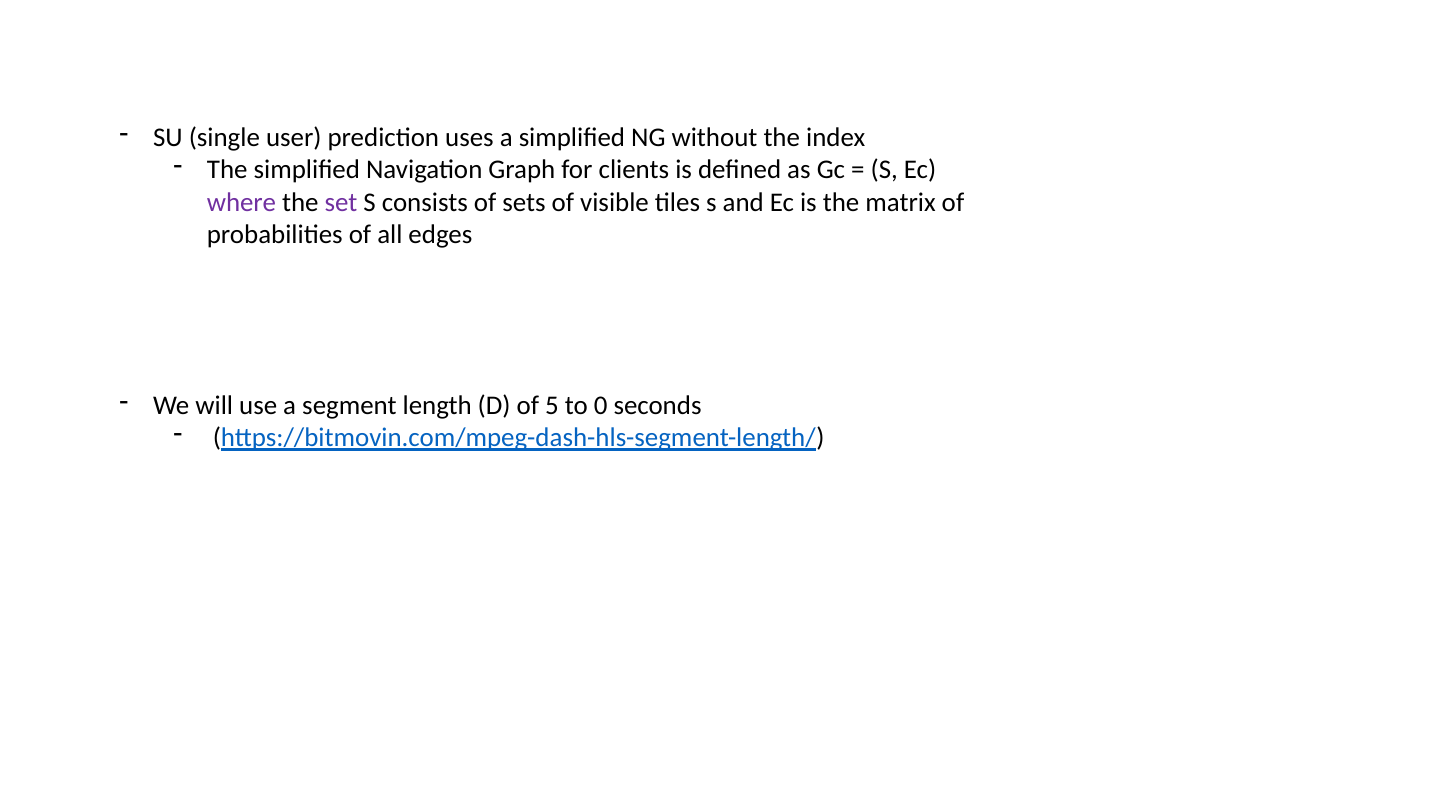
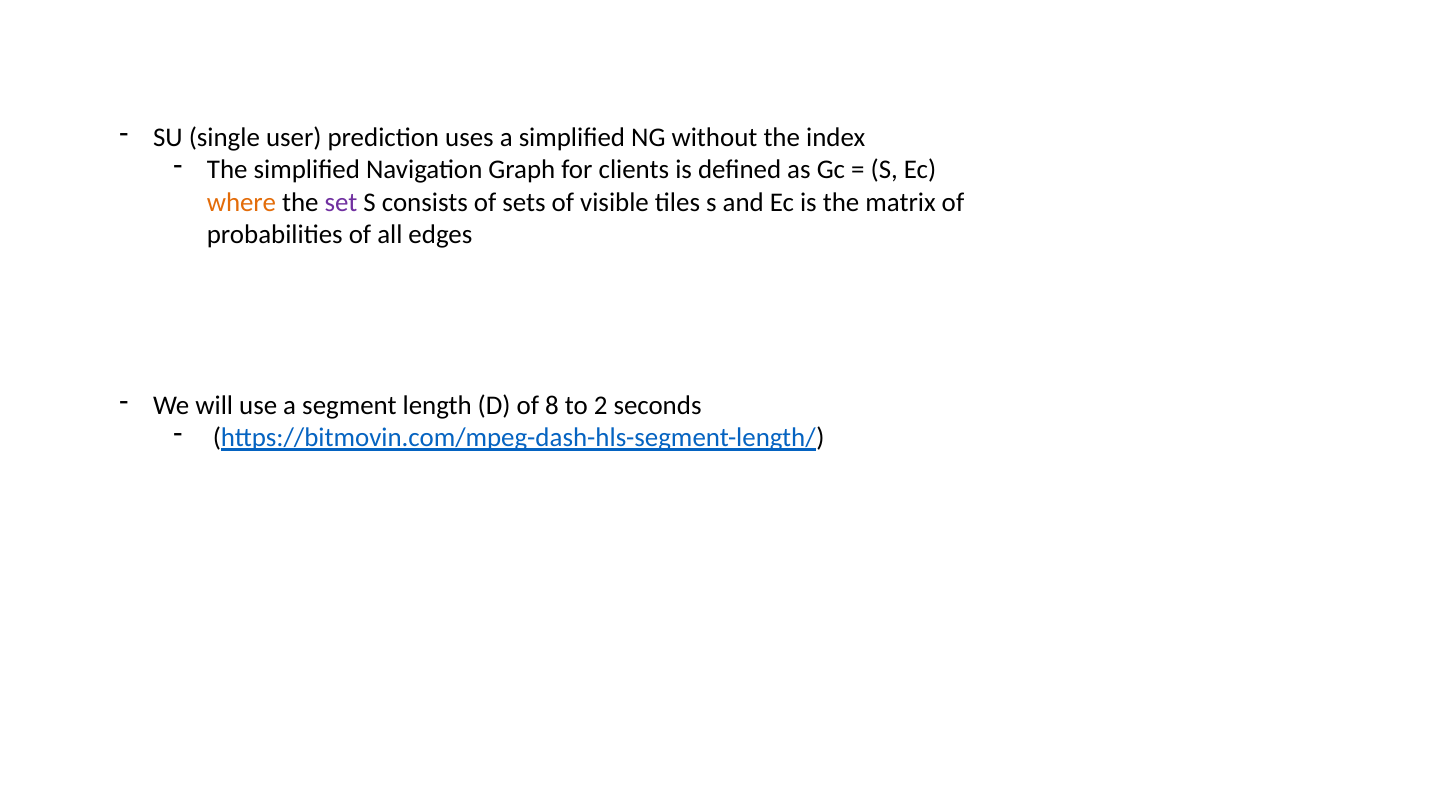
where colour: purple -> orange (241, 202)
5: 5 -> 8 (552, 405)
0: 0 -> 2 (601, 405)
